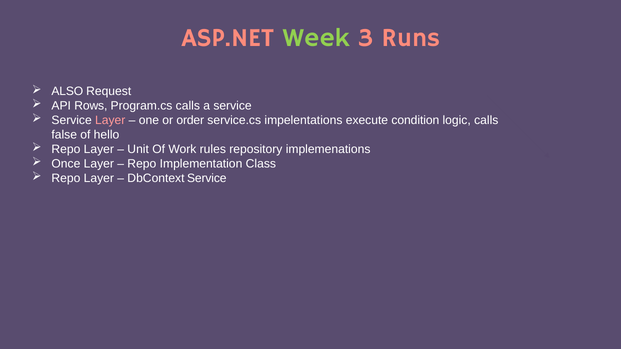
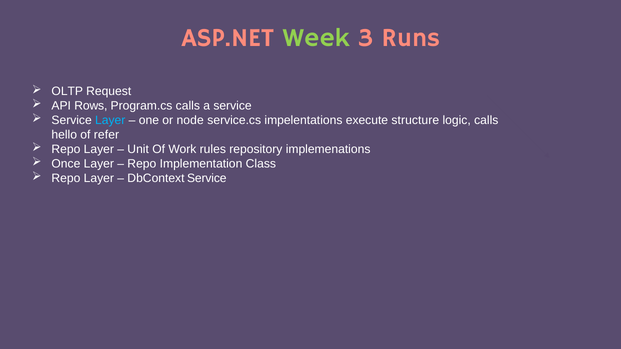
ALSO: ALSO -> OLTP (67, 92)
Layer colour: pink -> light blue (110, 121)
order: order -> node (190, 121)
condition: condition -> structure (415, 121)
false: false -> hello (64, 135)
hello: hello -> refer (106, 135)
